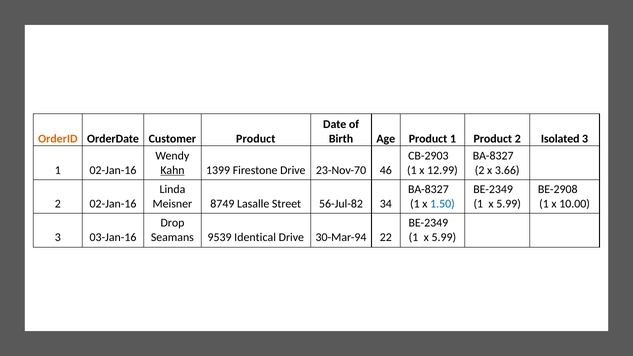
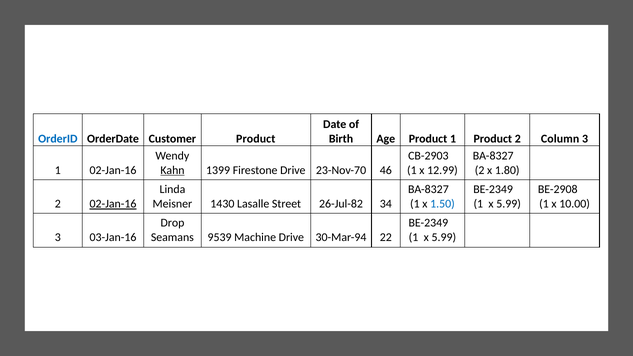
OrderID colour: orange -> blue (58, 139)
Isolated: Isolated -> Column (560, 139)
3.66: 3.66 -> 1.80 (507, 170)
02-Jan-16 underline: none -> present (113, 204)
8749: 8749 -> 1430 (222, 204)
56-Jul-82: 56-Jul-82 -> 26-Jul-82 (341, 204)
Identical: Identical -> Machine (255, 238)
